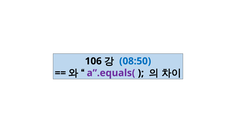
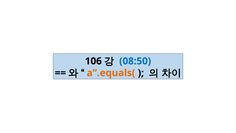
a”.equals( colour: purple -> orange (111, 73)
